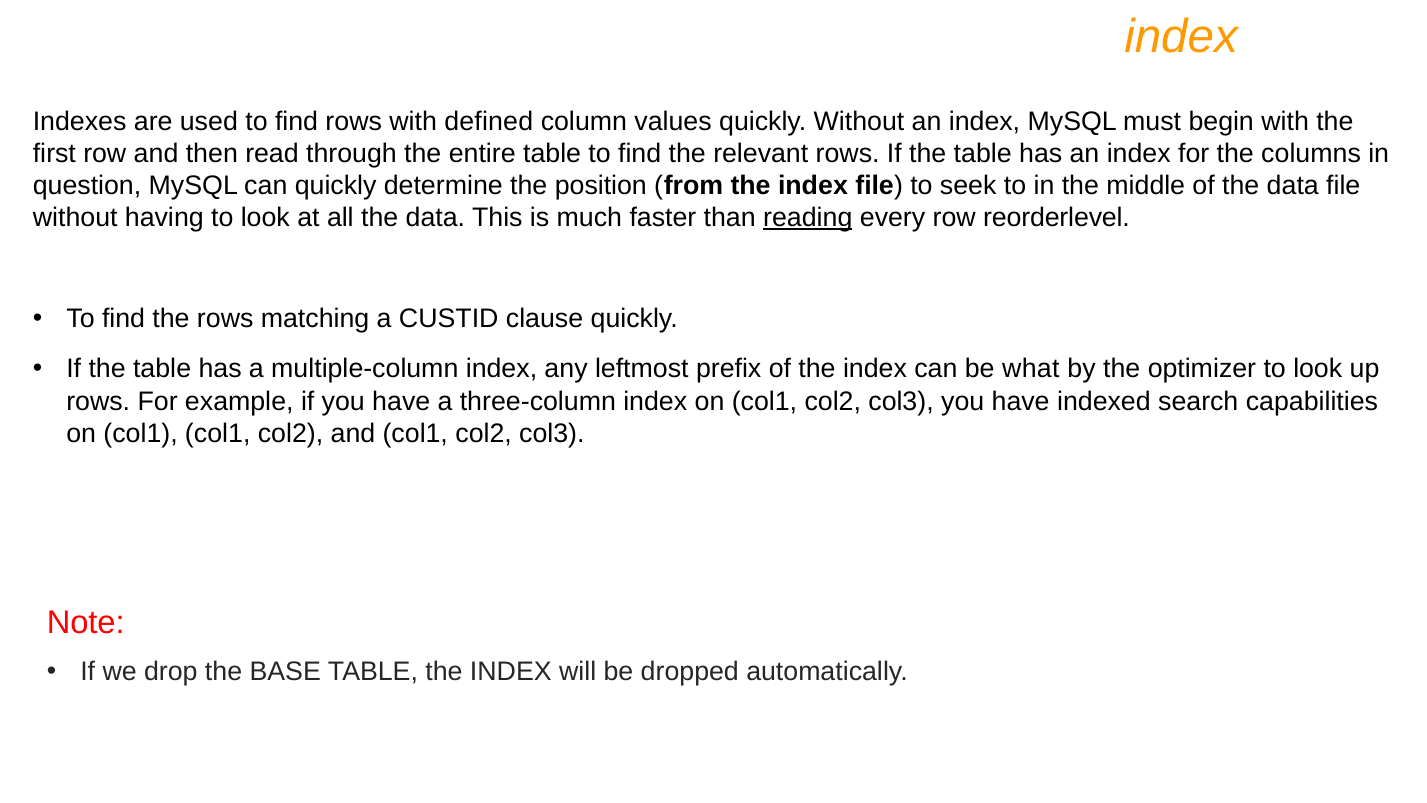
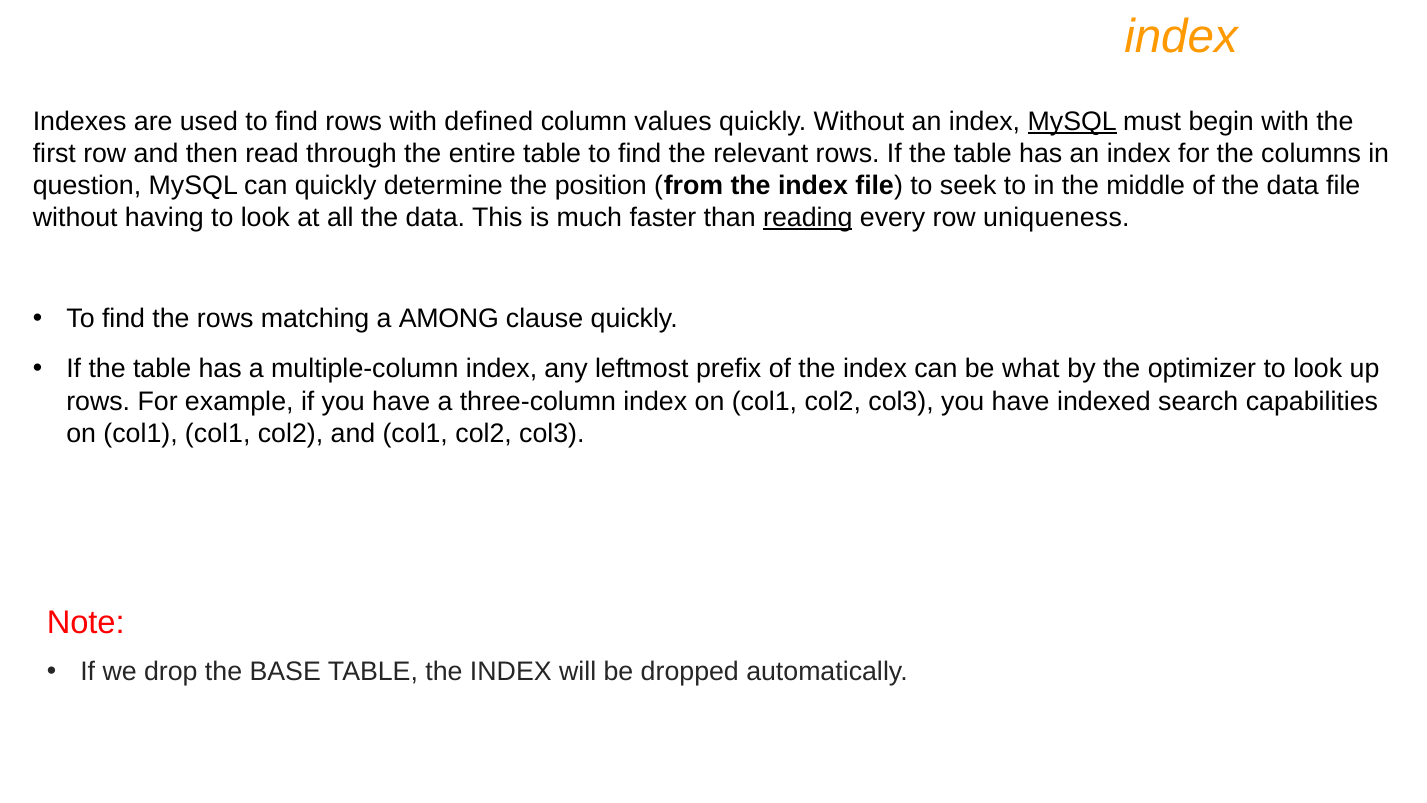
MySQL underline: none -> present (1072, 121)
reorderlevel: reorderlevel -> uniqueness (1056, 218)
CUSTID: CUSTID -> AMONG (449, 319)
